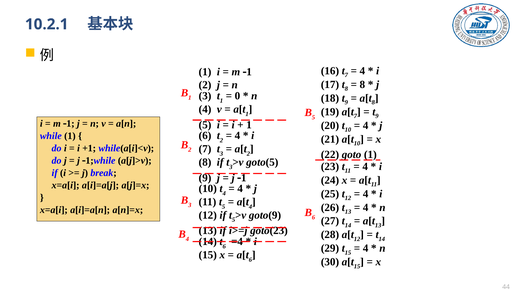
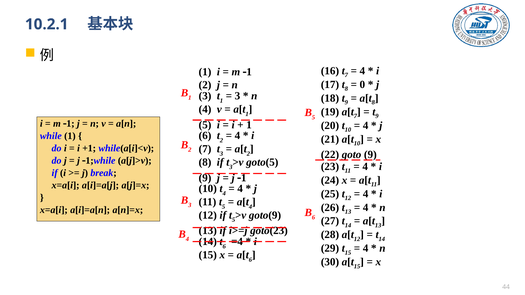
8: 8 -> 0 (362, 85)
0: 0 -> 3 (237, 96)
goto 1: 1 -> 9 (370, 155)
